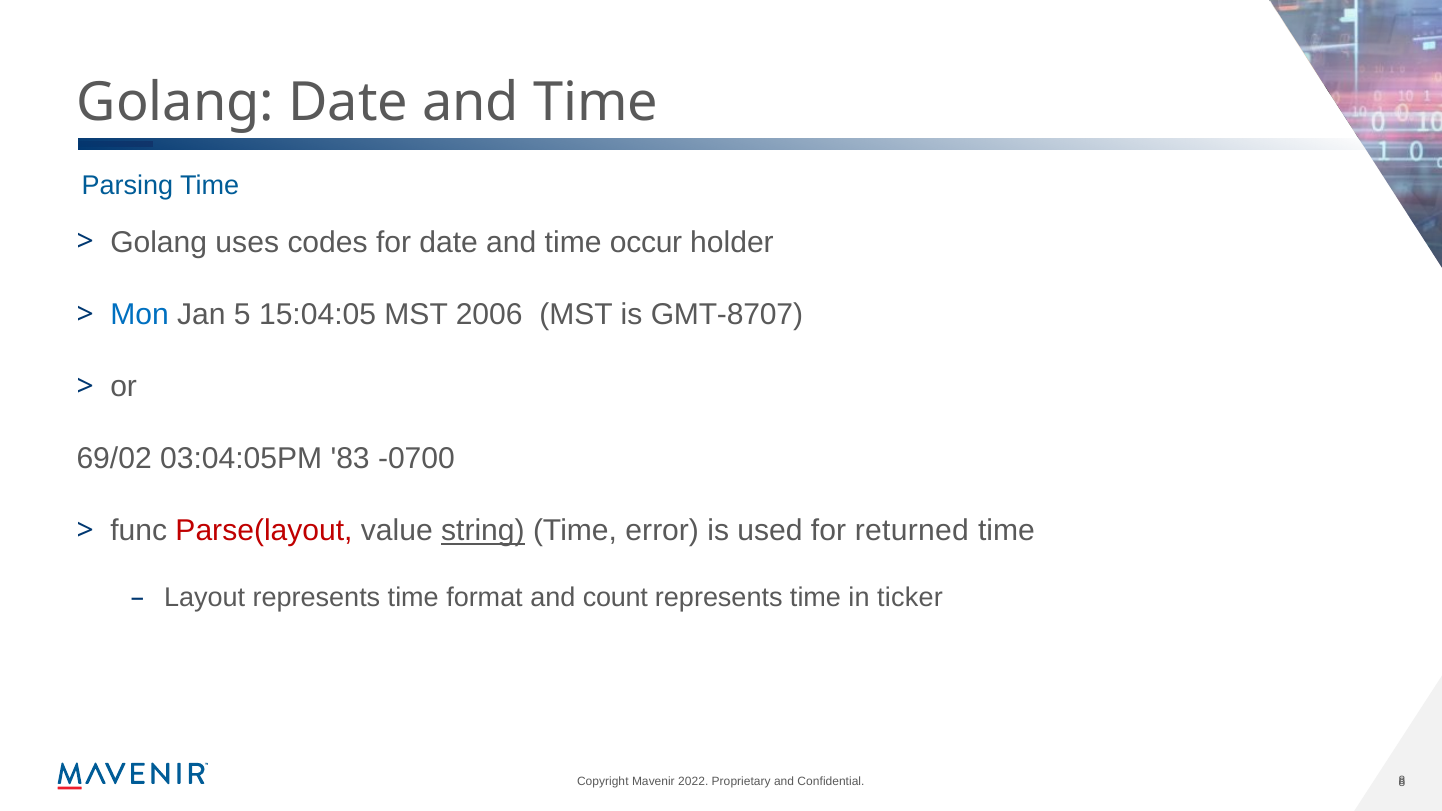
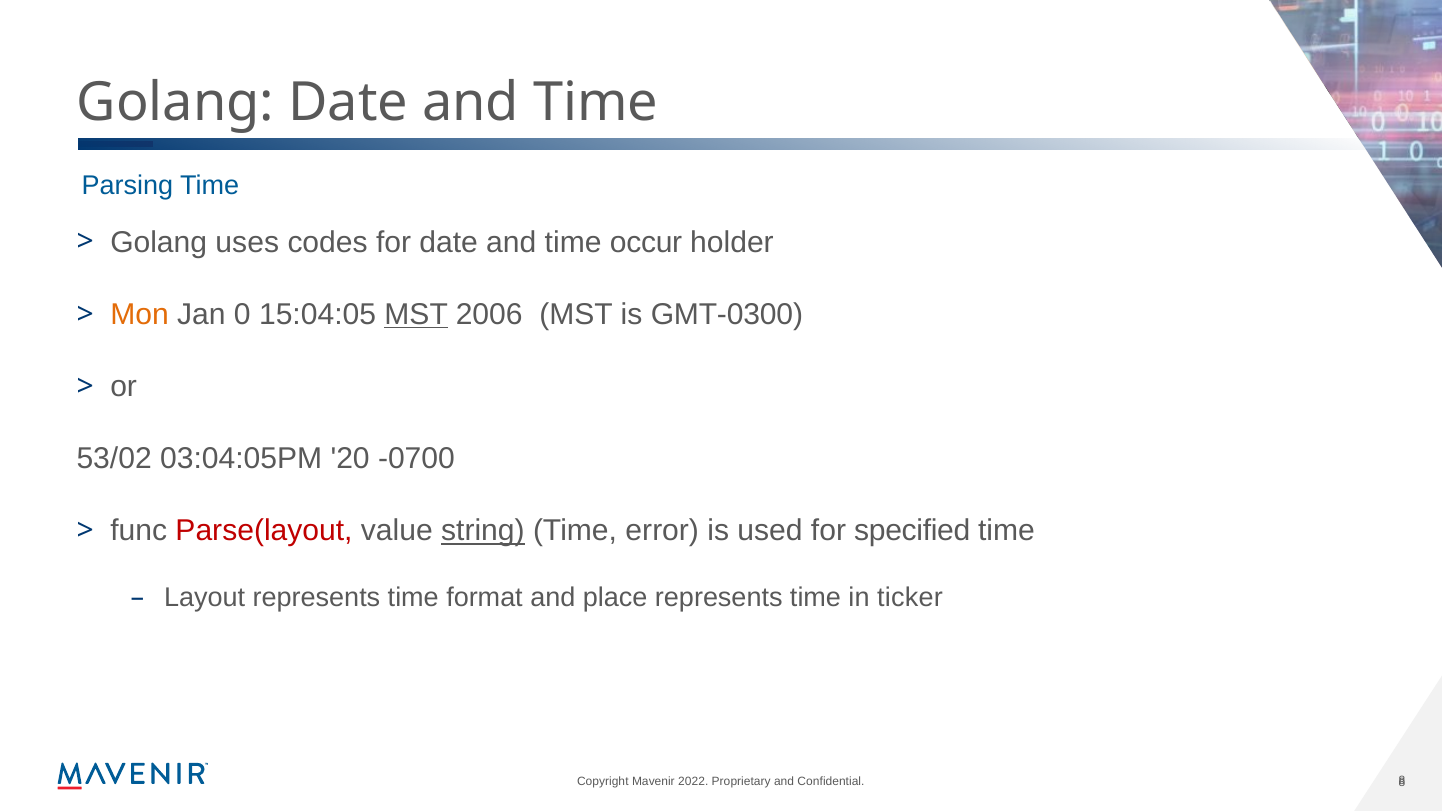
Mon colour: blue -> orange (140, 315)
5: 5 -> 0 (242, 315)
MST underline: none -> present (416, 315)
GMT-8707: GMT-8707 -> GMT-0300 (727, 315)
69/02: 69/02 -> 53/02 (114, 459)
83: 83 -> 20 (350, 459)
returned: returned -> specified (912, 531)
count: count -> place (615, 597)
